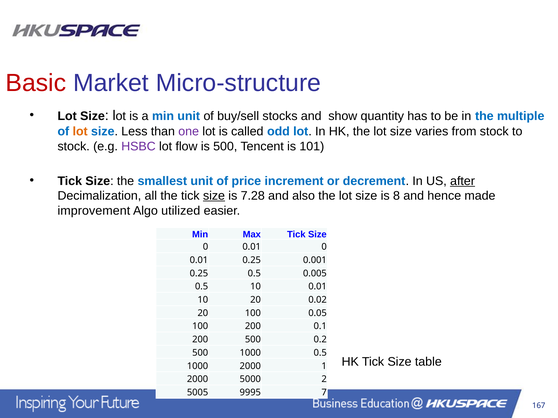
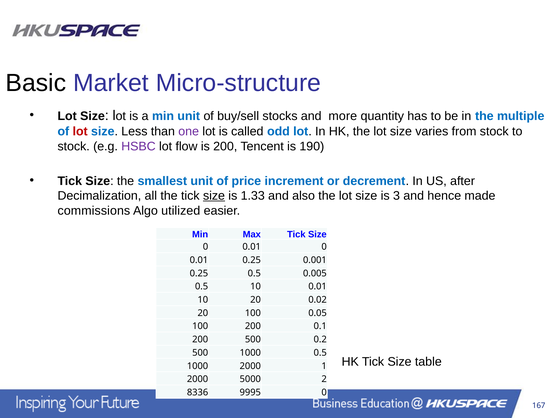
Basic colour: red -> black (36, 83)
show: show -> more (343, 116)
lot colour: orange -> red (80, 132)
is 500: 500 -> 200 (225, 146)
101: 101 -> 190 (312, 146)
after underline: present -> none (463, 181)
7.28: 7.28 -> 1.33 (253, 196)
8: 8 -> 3 (396, 196)
improvement: improvement -> commissions (94, 211)
5005: 5005 -> 8336 (198, 393)
9995 7: 7 -> 0 (324, 393)
